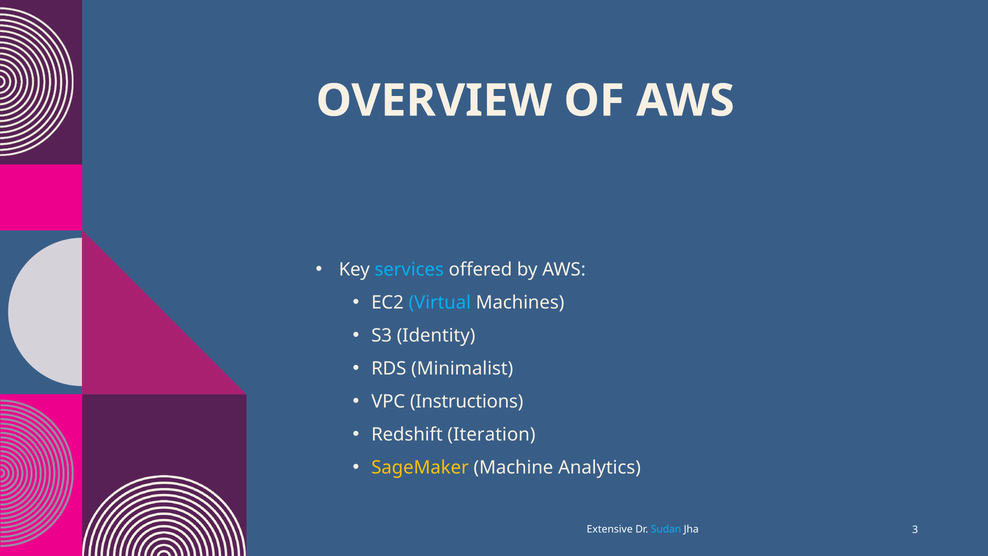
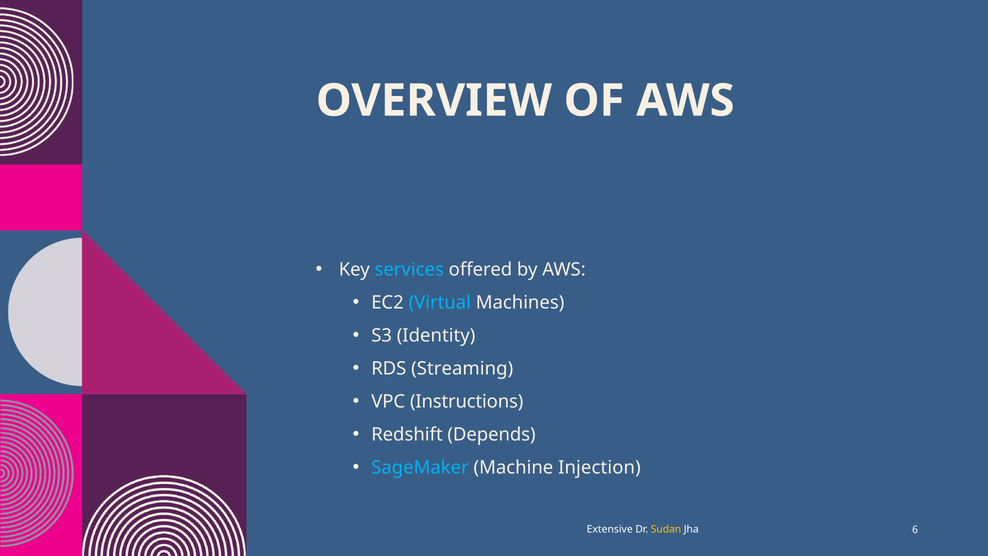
Minimalist: Minimalist -> Streaming (462, 368)
Iteration: Iteration -> Depends (492, 434)
SageMaker colour: yellow -> light blue (420, 467)
Analytics: Analytics -> Injection (599, 467)
Sudan colour: light blue -> yellow (666, 529)
3: 3 -> 6 (915, 530)
